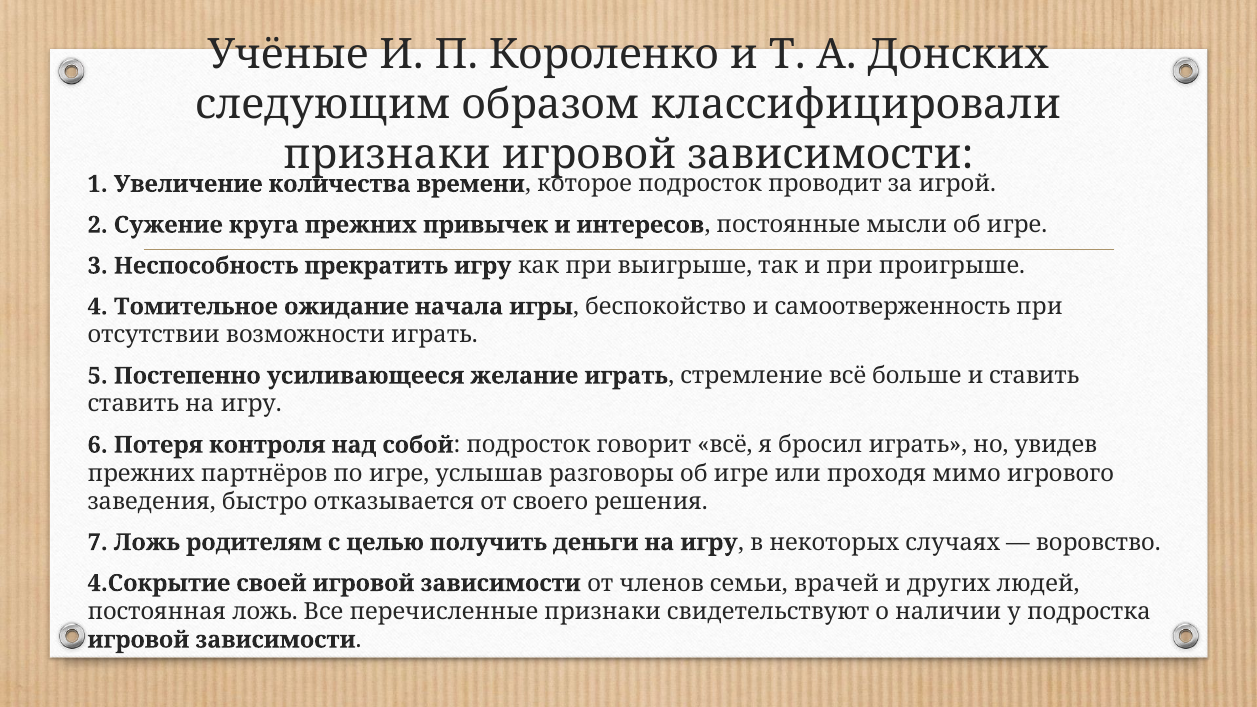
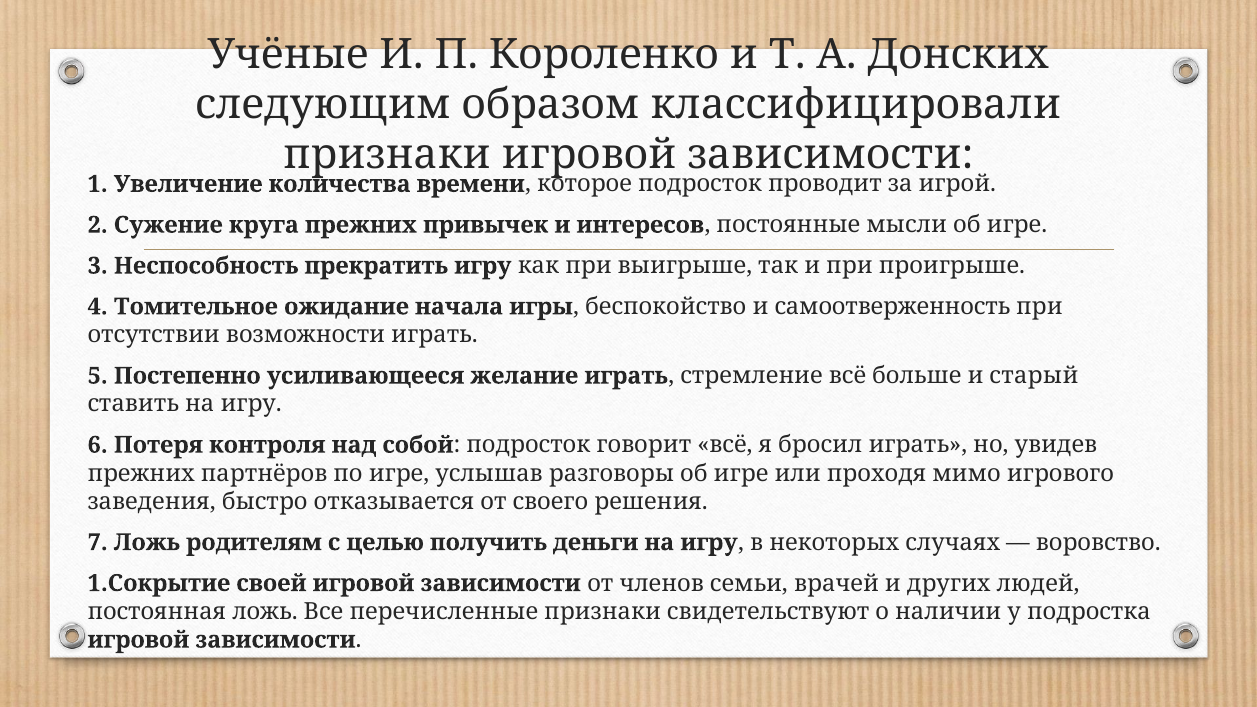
и ставить: ставить -> старый (1034, 376)
4.Сокрытие: 4.Сокрытие -> 1.Сокрытие (159, 583)
